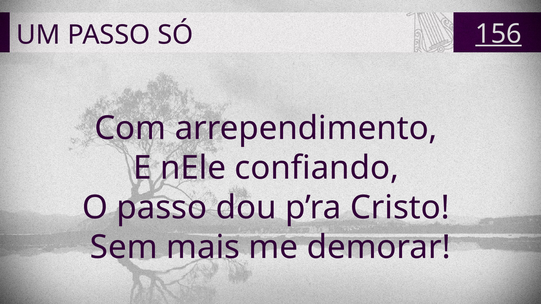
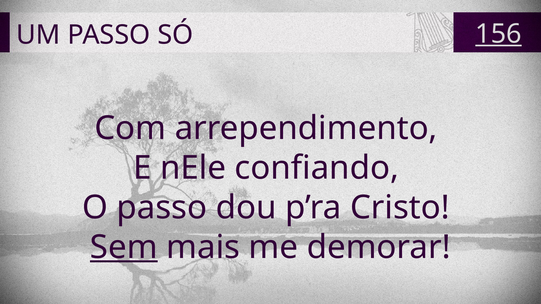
Sem underline: none -> present (124, 247)
